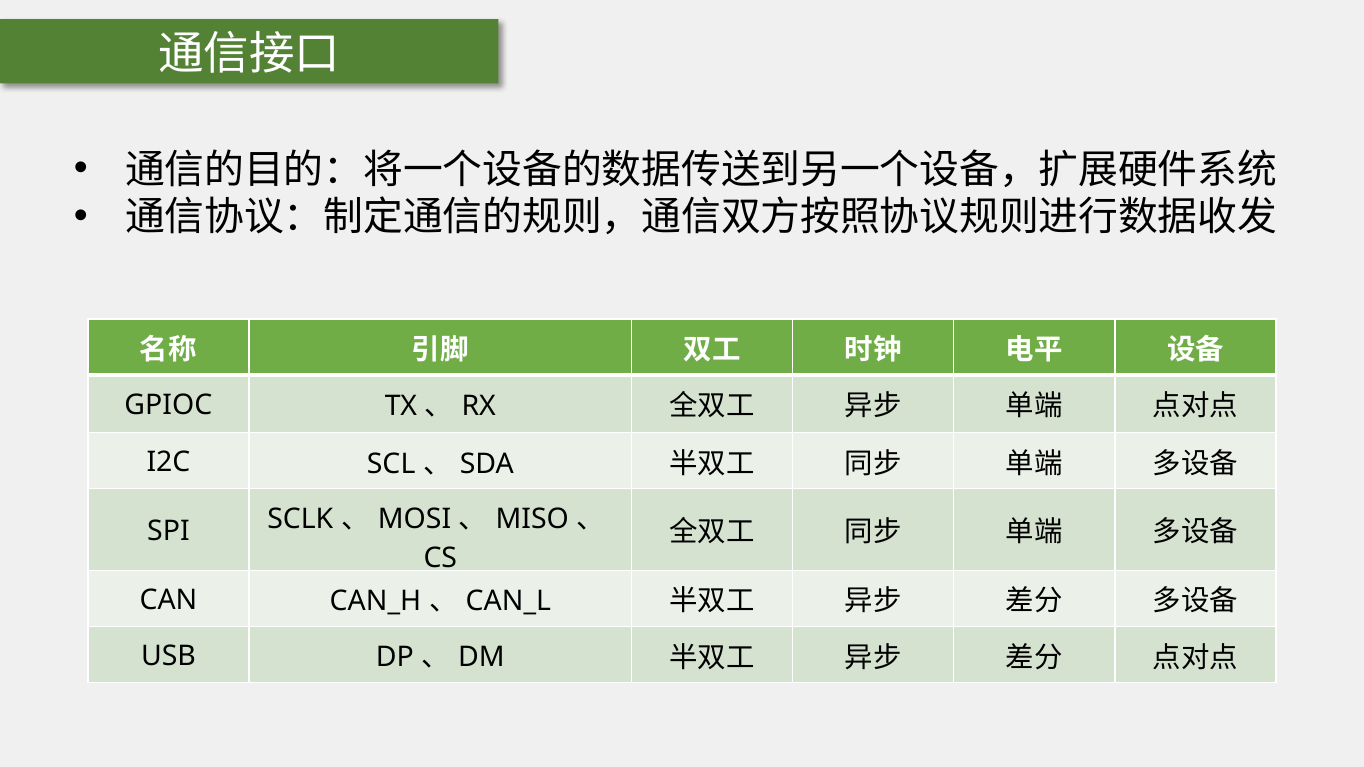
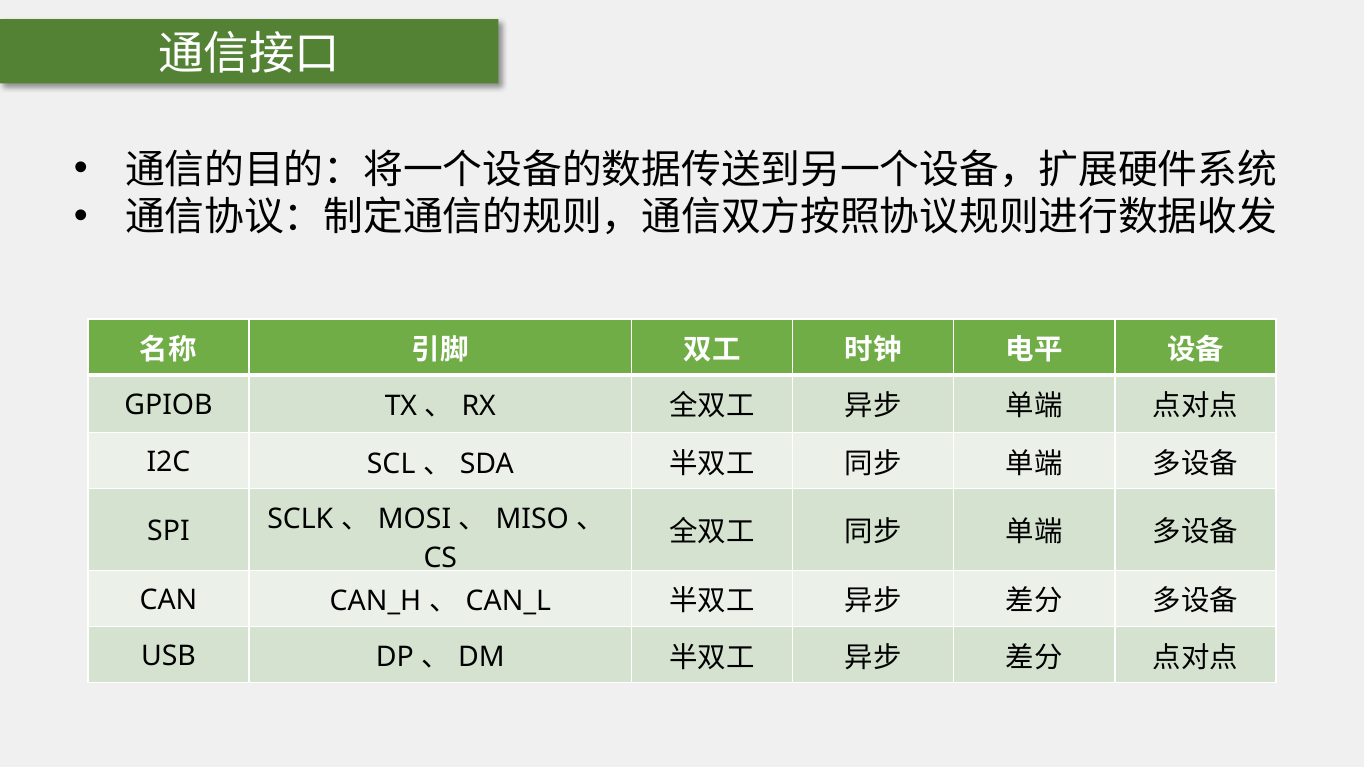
GPIOC: GPIOC -> GPIOB (168, 405)
